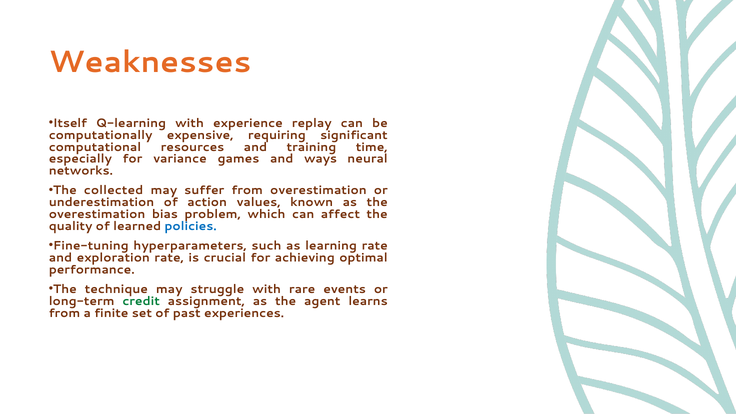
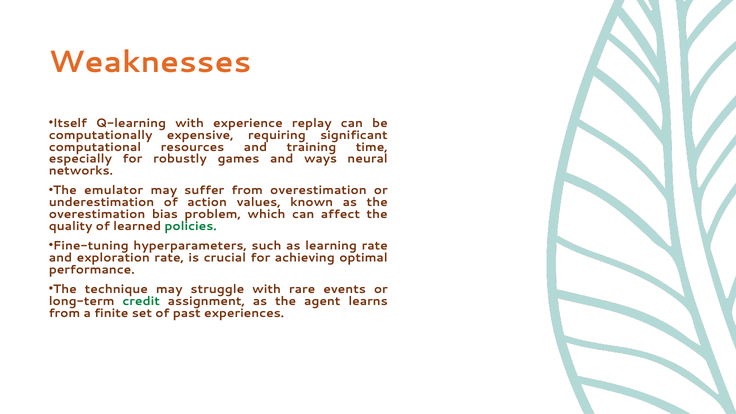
variance: variance -> robustly (180, 159)
collected: collected -> emulator (114, 190)
policies colour: blue -> green (191, 226)
